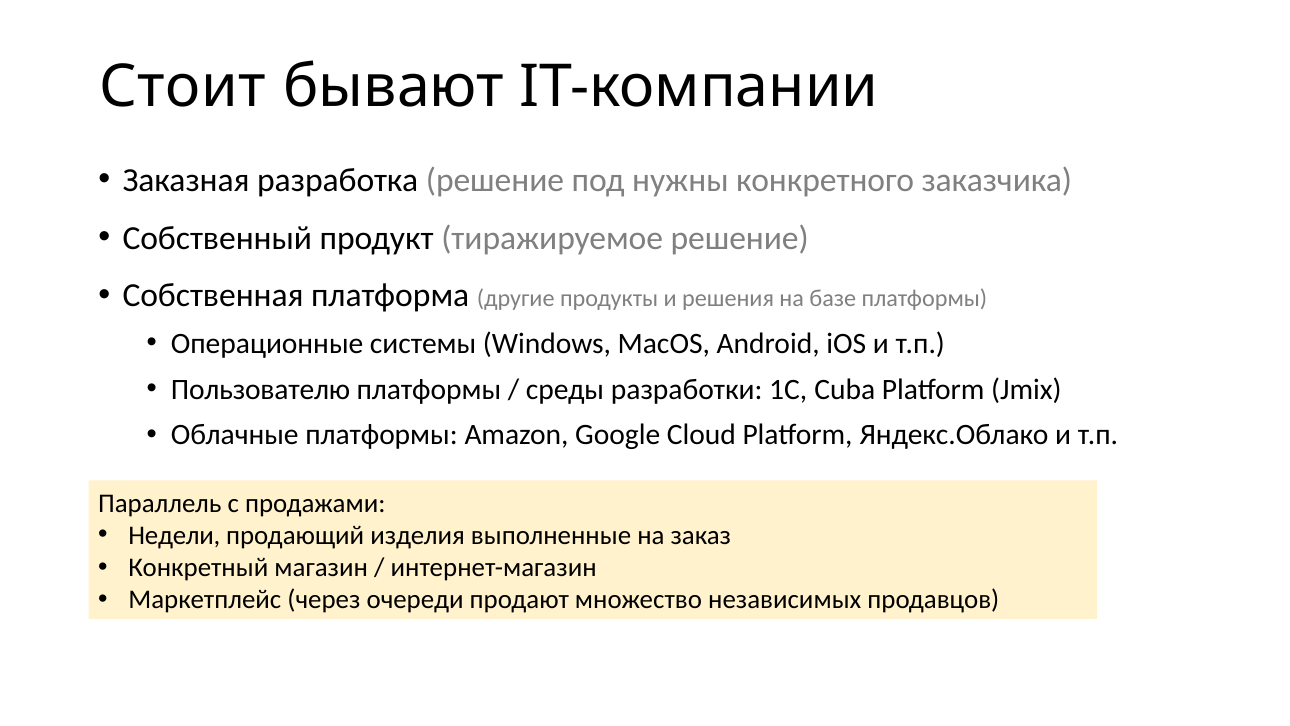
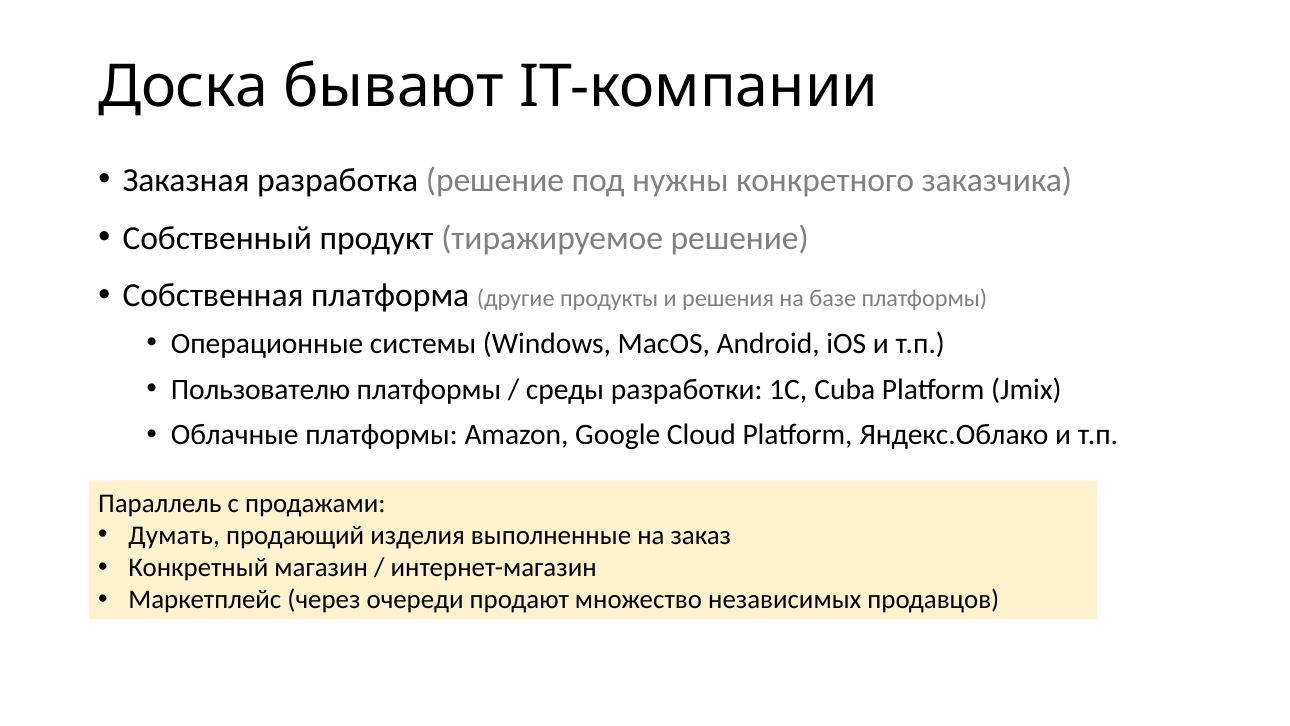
Стоит: Стоит -> Доска (183, 87)
Недели: Недели -> Думать (174, 535)
